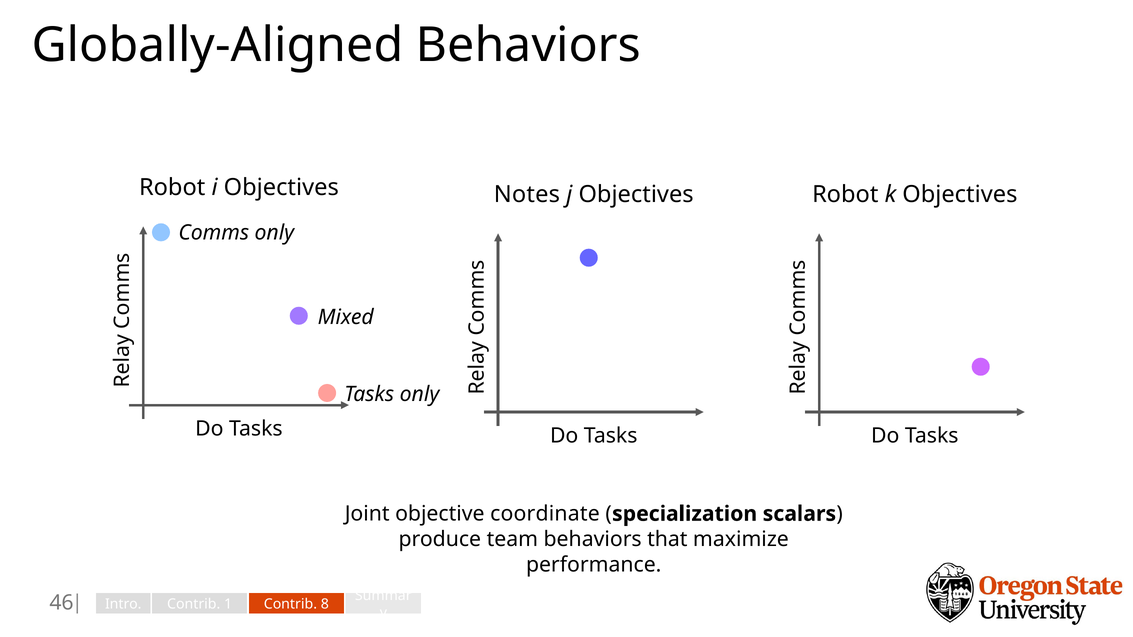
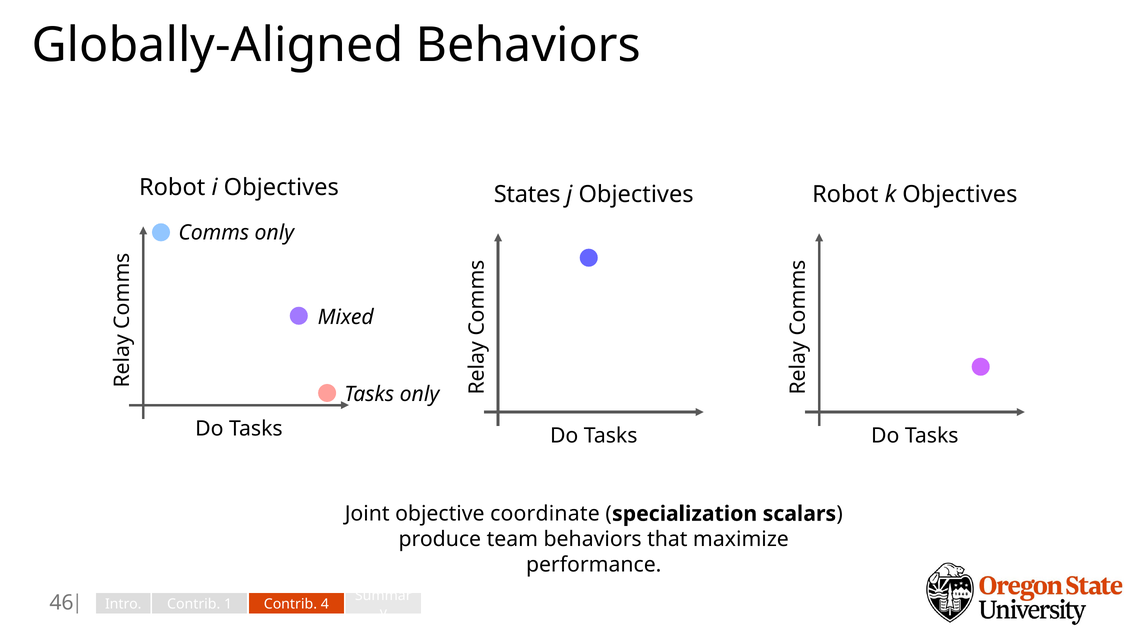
Notes: Notes -> States (527, 194)
8: 8 -> 4 (325, 605)
